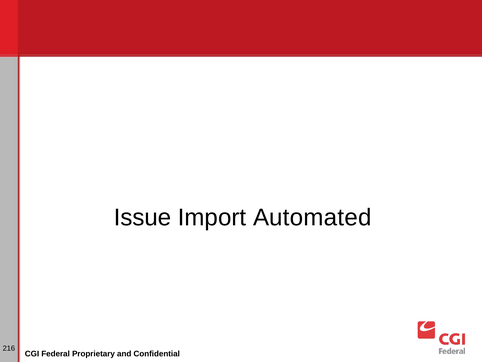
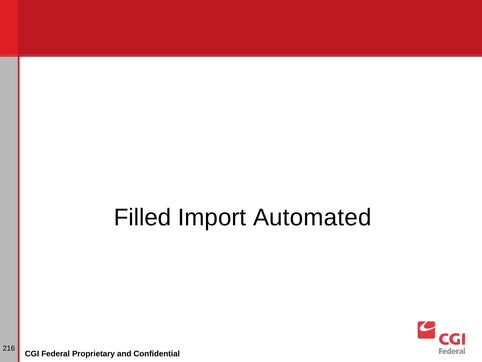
Issue: Issue -> Filled (142, 217)
